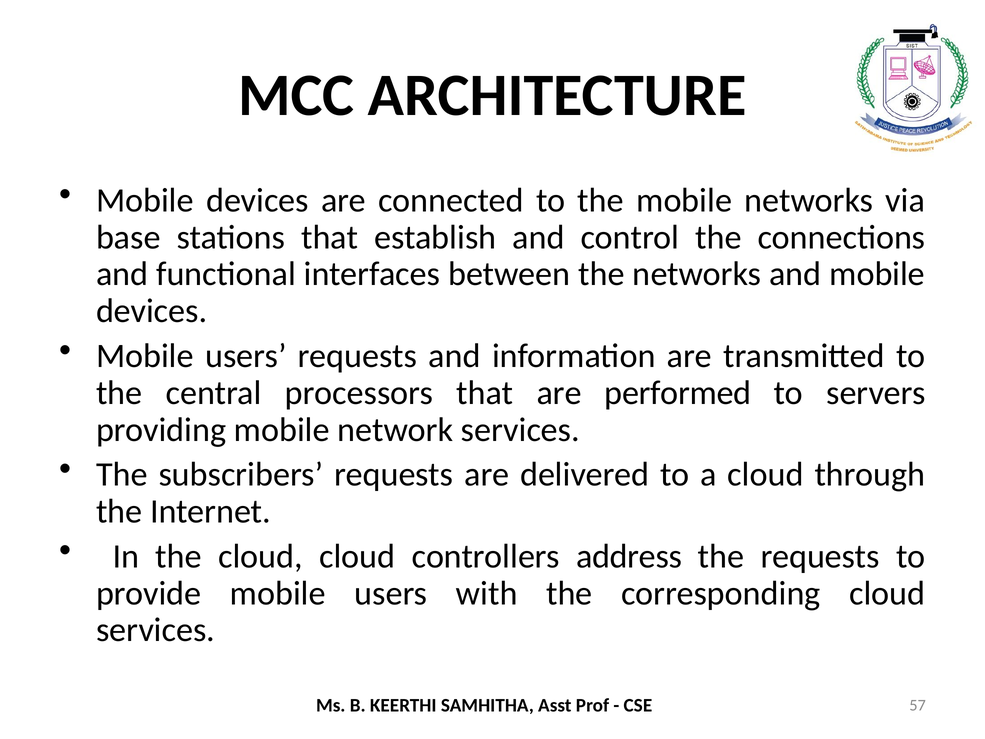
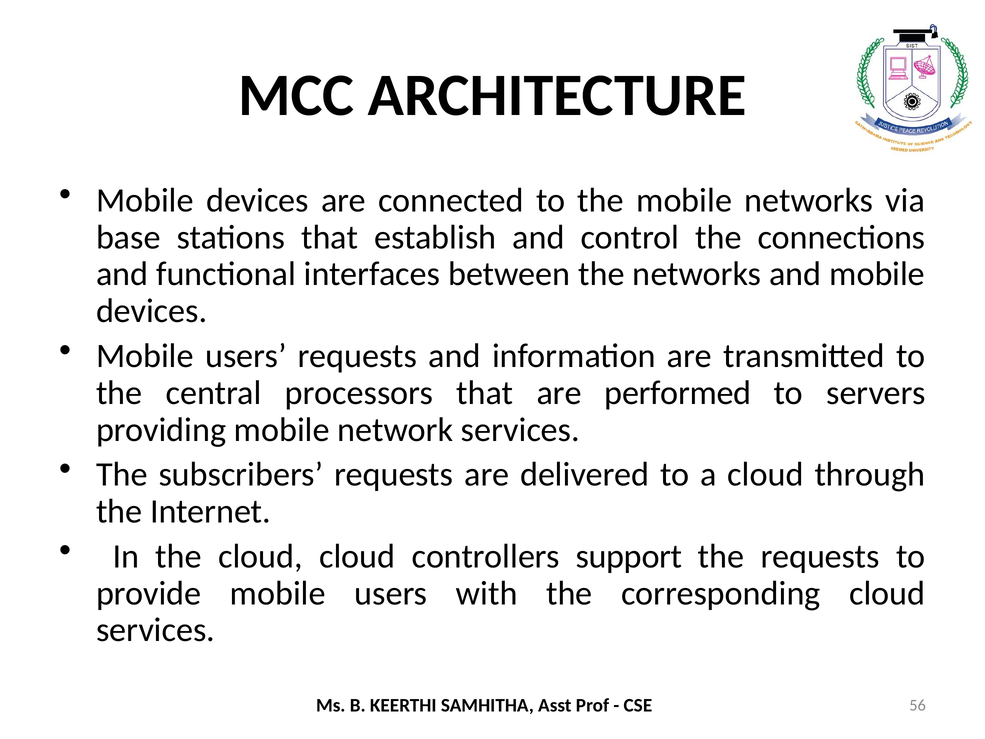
address: address -> support (629, 556)
57: 57 -> 56 (918, 705)
